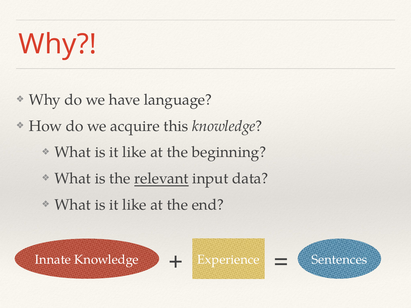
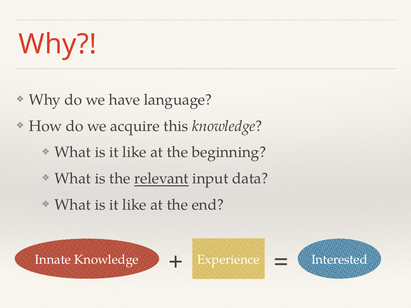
Sentences: Sentences -> Interested (339, 260)
